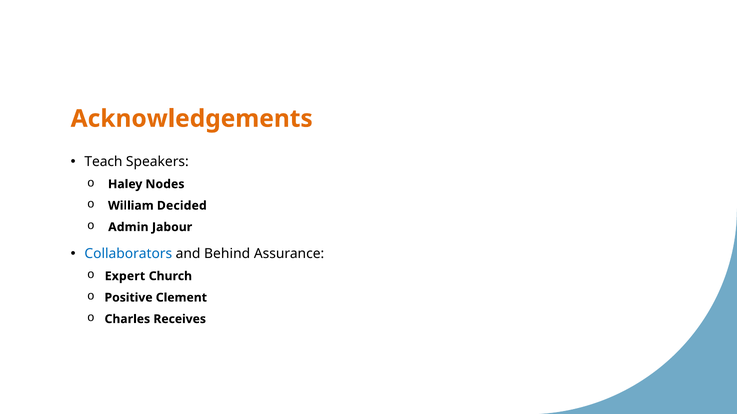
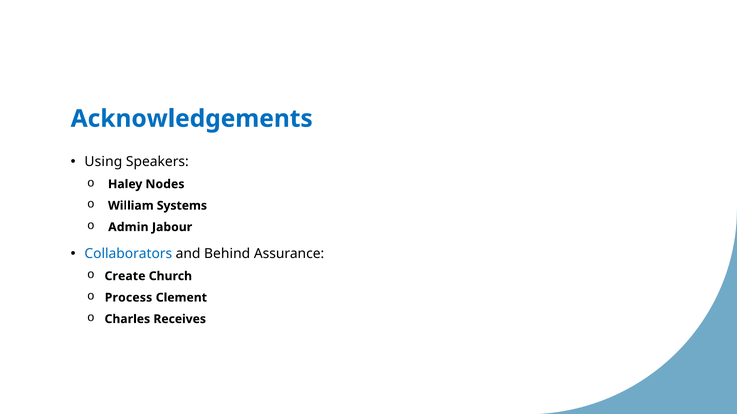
Acknowledgements colour: orange -> blue (192, 119)
Teach: Teach -> Using (103, 162)
Decided: Decided -> Systems (182, 206)
Expert: Expert -> Create (125, 276)
Positive: Positive -> Process (128, 298)
